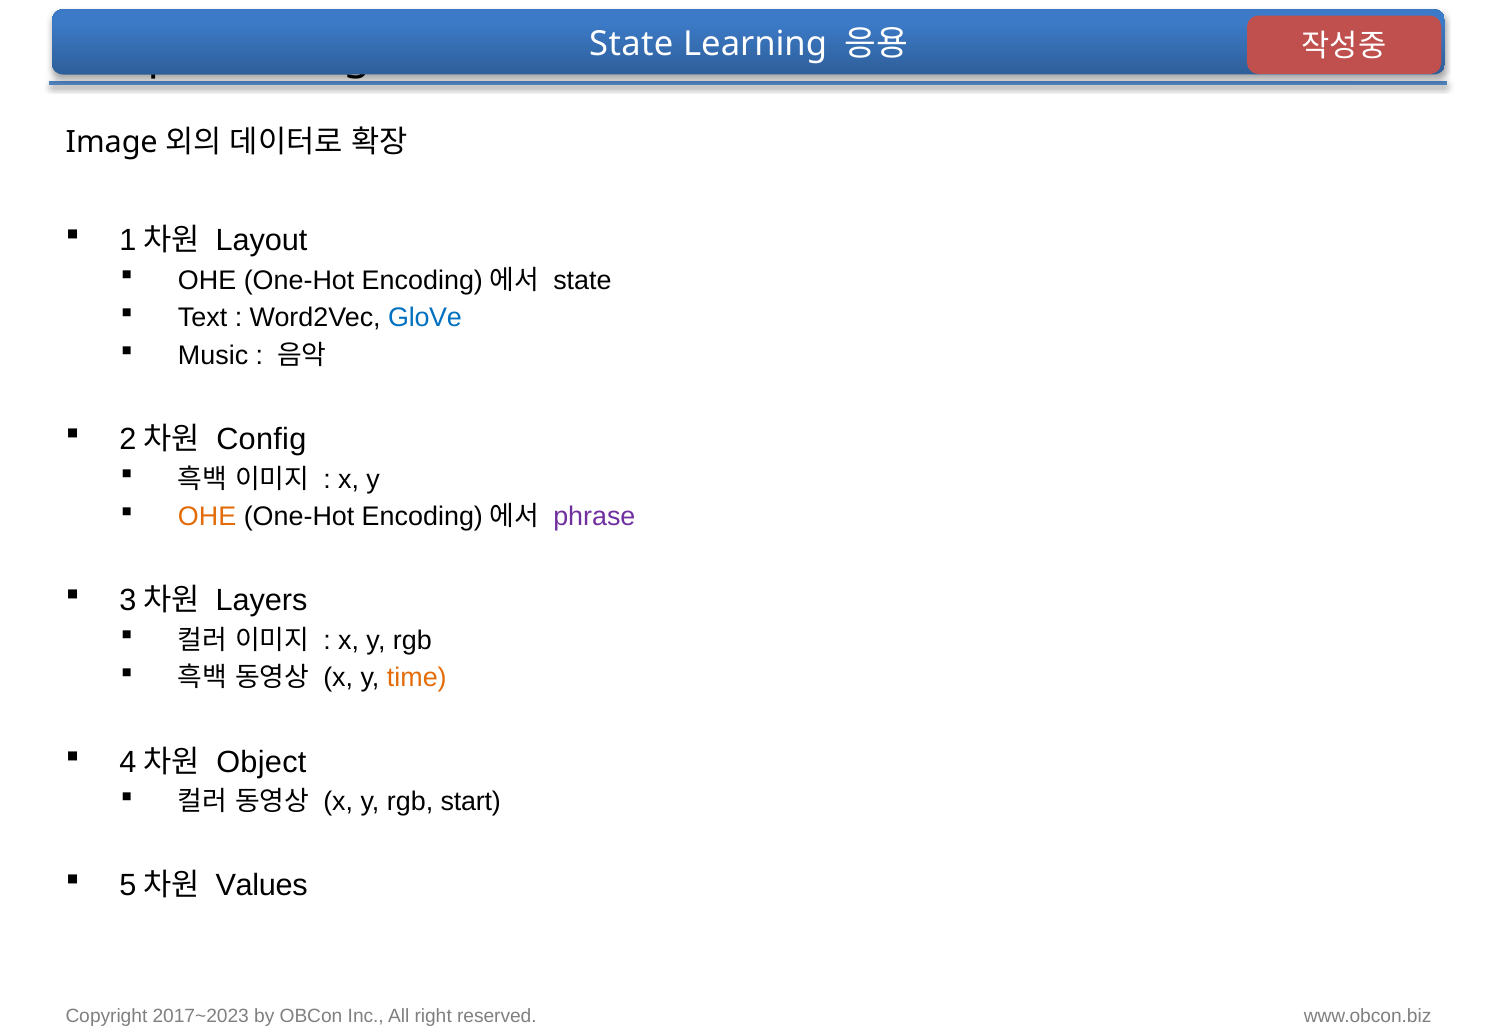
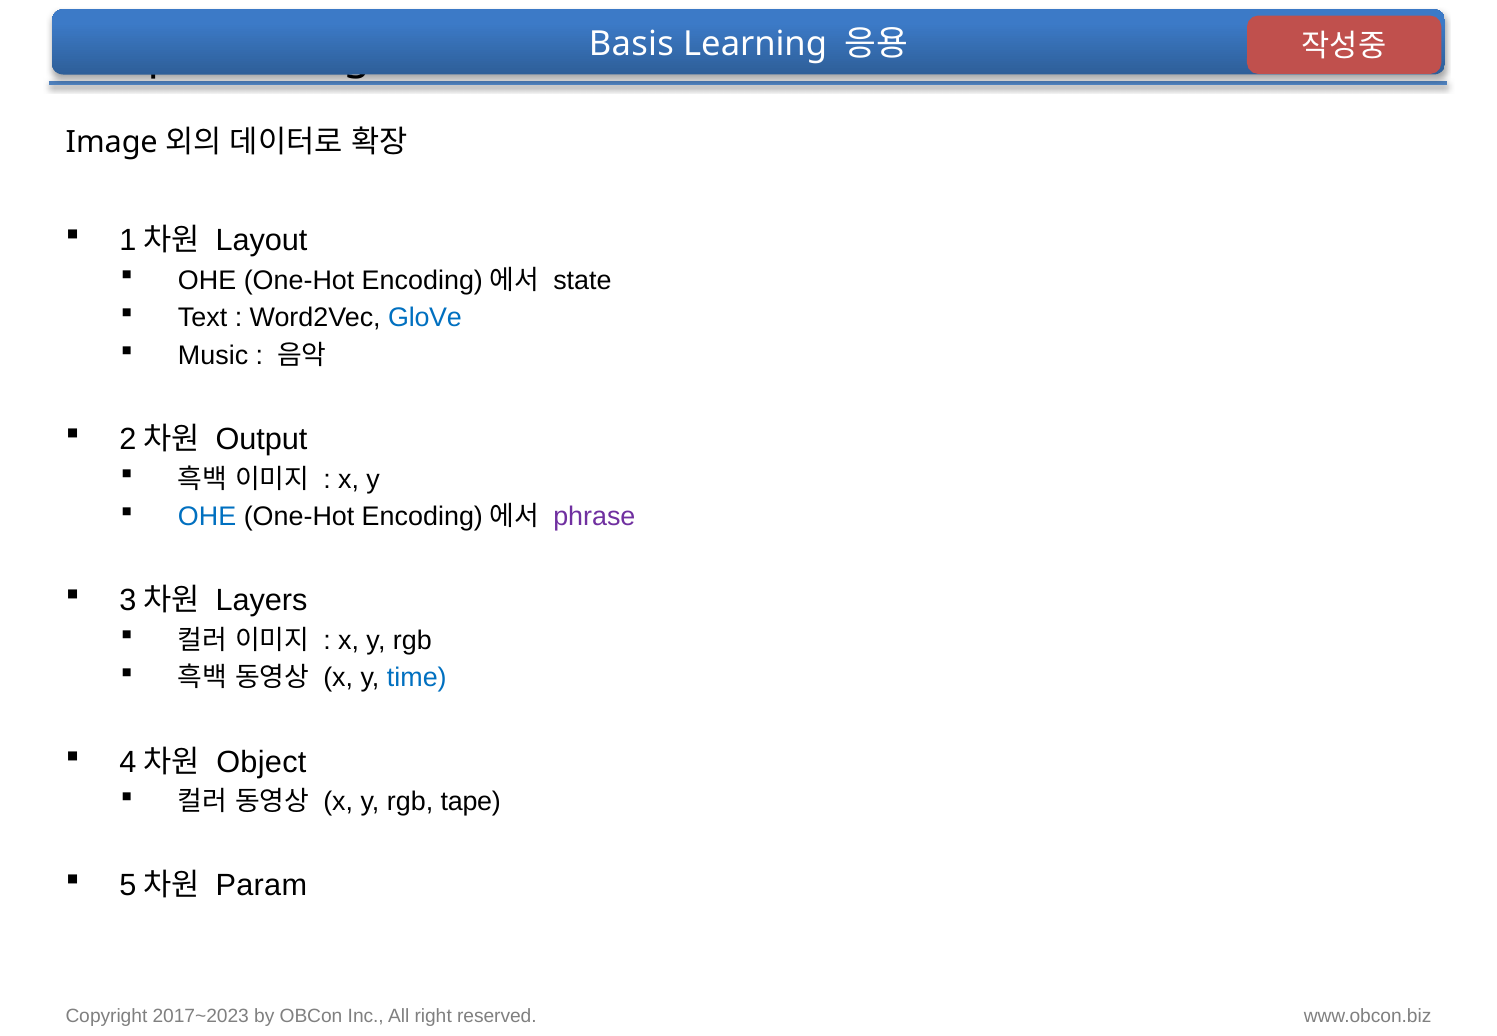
State: State -> Basis (631, 44)
Config: Config -> Output (262, 440)
OHE colour: orange -> blue (207, 517)
time colour: orange -> blue (417, 678)
start: start -> tape (471, 802)
Values: Values -> Param (261, 886)
